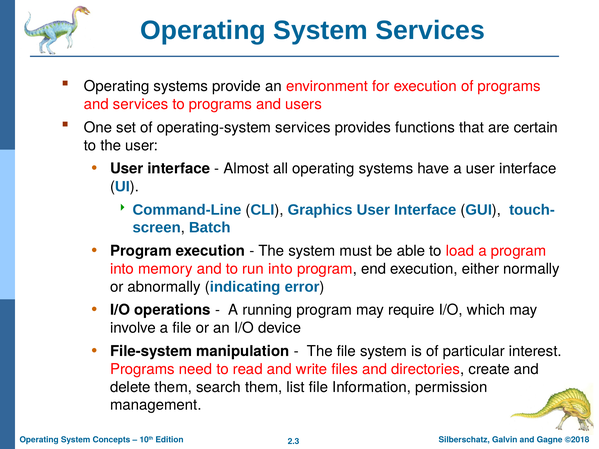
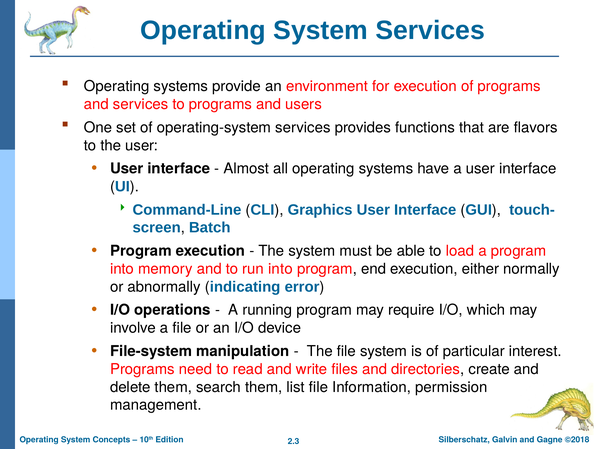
certain: certain -> flavors (536, 128)
